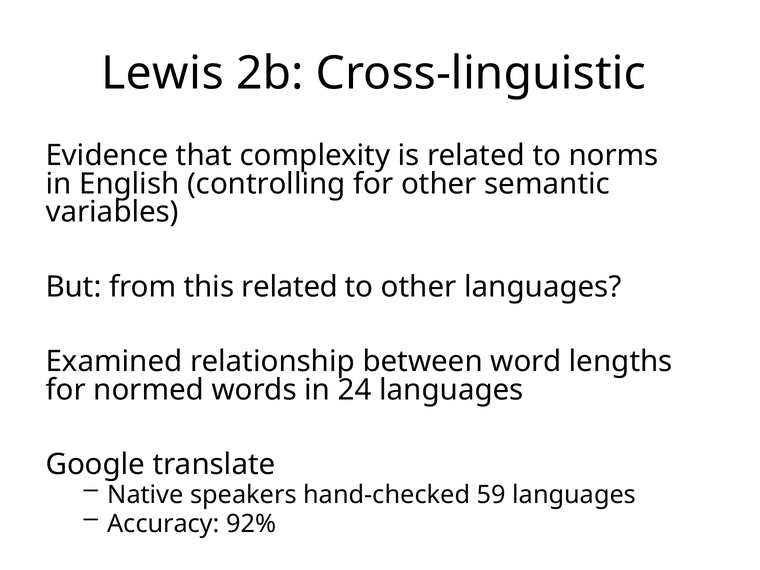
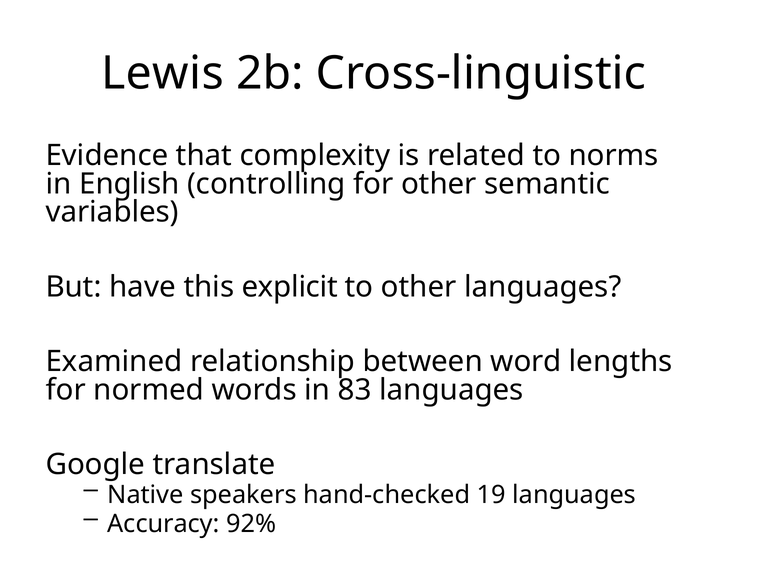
from: from -> have (143, 287)
this related: related -> explicit (290, 287)
24: 24 -> 83 (355, 390)
59: 59 -> 19 (491, 495)
